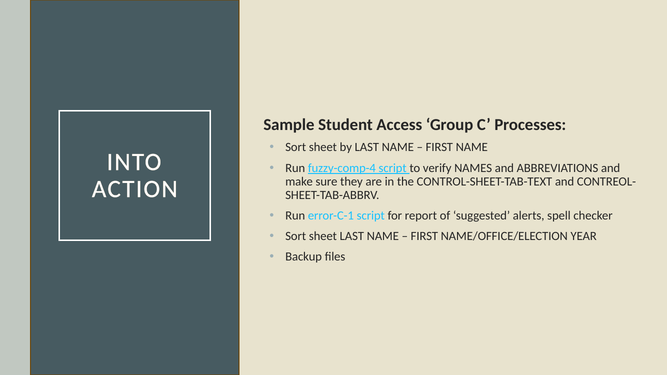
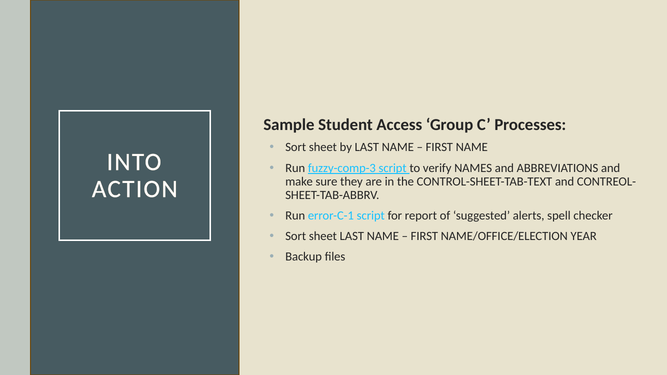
fuzzy-comp-4: fuzzy-comp-4 -> fuzzy-comp-3 (342, 168)
